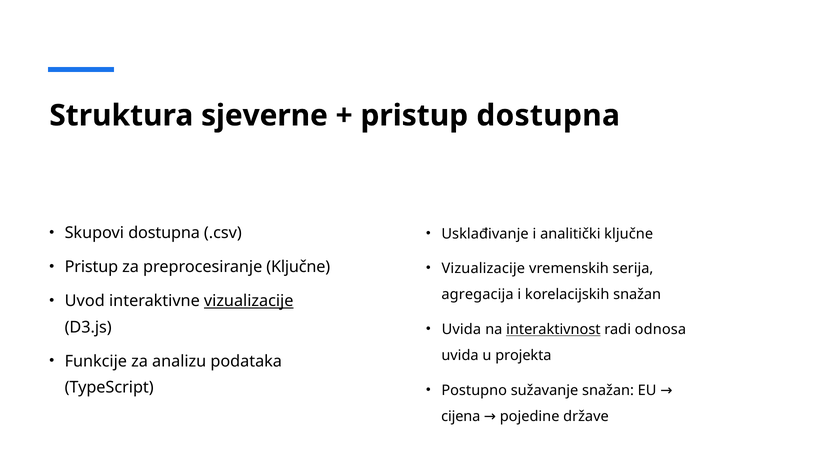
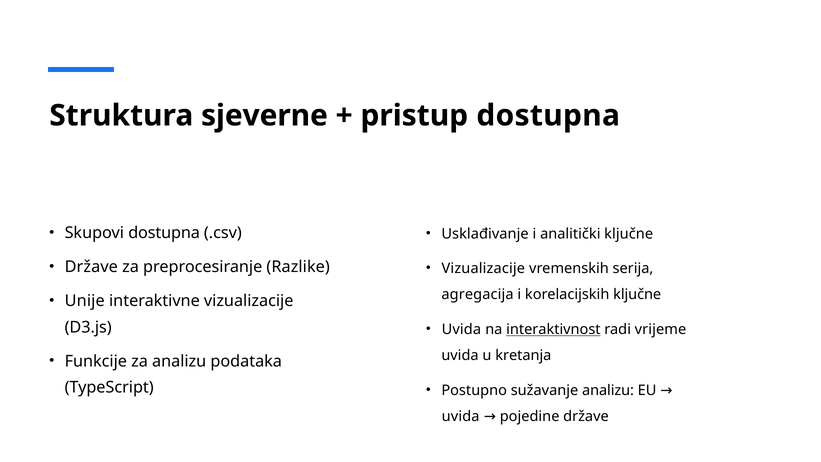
Pristup: Pristup -> Države (91, 267)
preprocesiranje Ključne: Ključne -> Razlike (298, 267)
korelacijskih snažan: snažan -> ključne (637, 295)
Uvod: Uvod -> Unije (85, 301)
vizualizacije underline: present -> none (249, 301)
odnosa: odnosa -> vrijeme (660, 329)
projekta: projekta -> kretanja (523, 355)
sužavanje snažan: snažan -> analizu (608, 390)
cijena: cijena -> uvida (461, 416)
